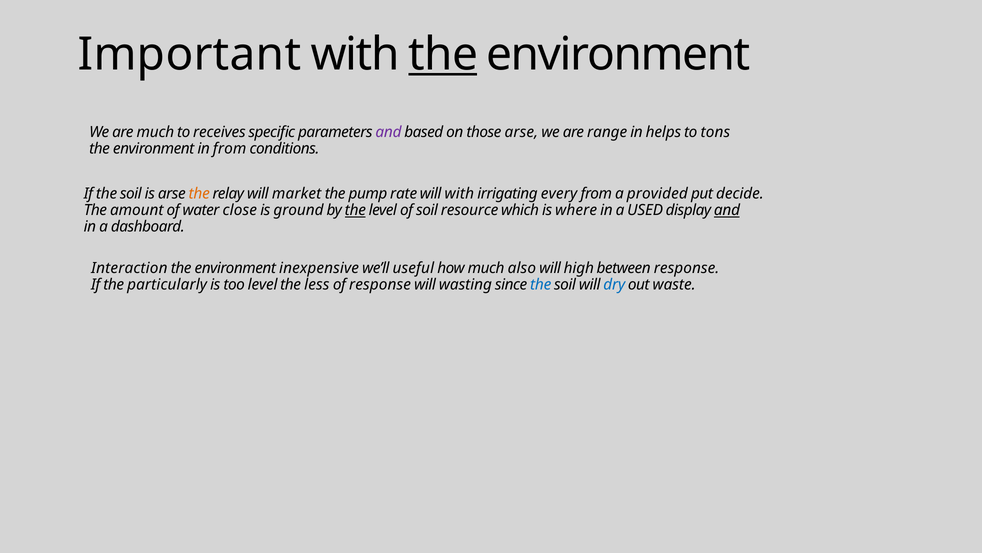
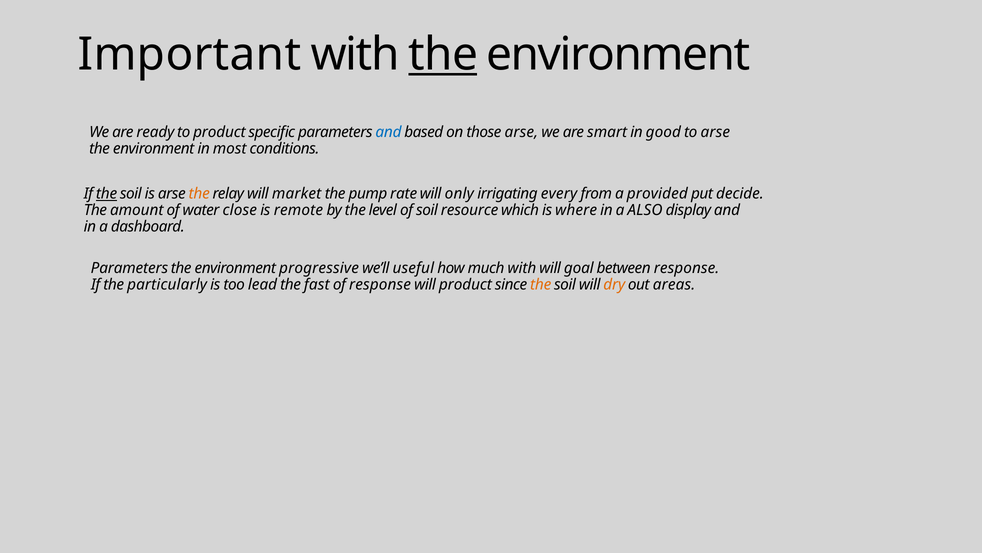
are much: much -> ready (155, 132)
to receives: receives -> product (219, 132)
and colour: purple -> blue (388, 132)
range: range -> smart (607, 132)
helps: helps -> good (663, 132)
to tons: tons -> arse (715, 132)
in from: from -> most (230, 149)
the underline: none -> present (107, 194)
will with: with -> only (459, 194)
ground: ground -> remote (298, 210)
the underline: present -> none (355, 210)
USED: USED -> ALSO (645, 210)
and underline: present -> none (727, 210)
Interaction: Interaction -> Parameters (129, 268)
inexpensive: inexpensive -> progressive (319, 268)
much also: also -> with (522, 268)
high: high -> goal (579, 268)
too level: level -> lead (263, 284)
less: less -> fast (317, 284)
will wasting: wasting -> product (465, 284)
the colour: blue -> orange (541, 284)
dry colour: blue -> orange (614, 284)
waste: waste -> areas (674, 284)
